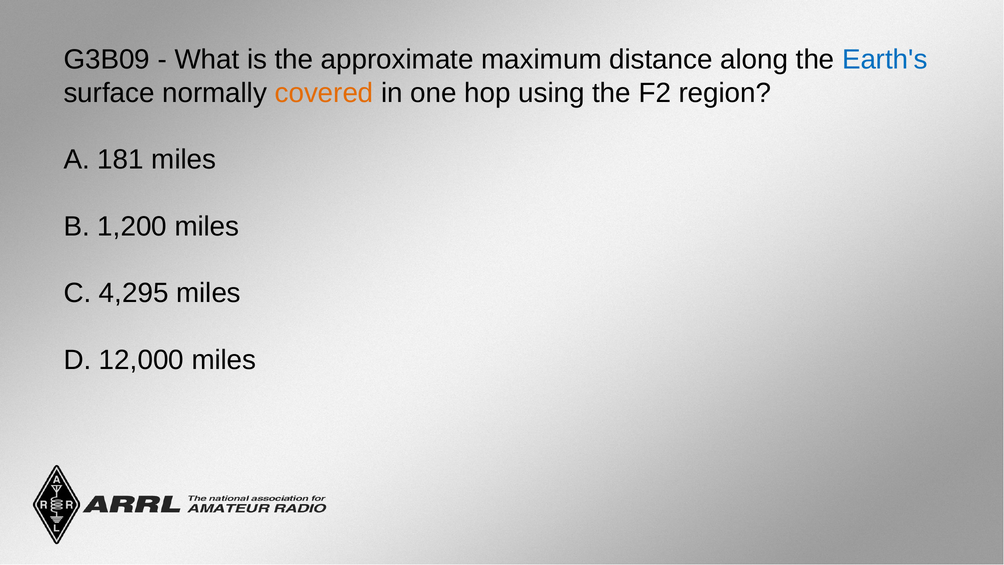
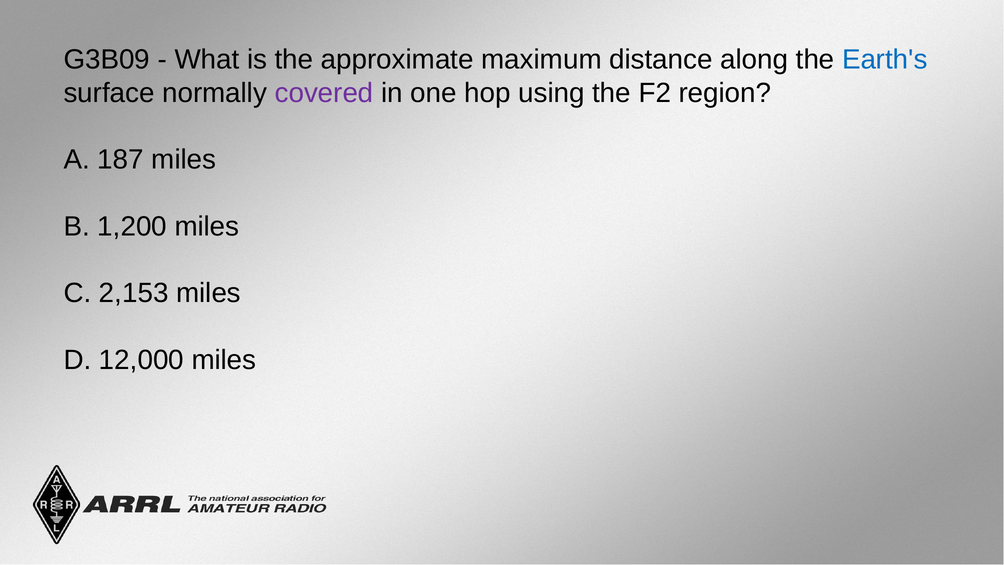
covered colour: orange -> purple (324, 93)
181: 181 -> 187 (121, 160)
4,295: 4,295 -> 2,153 (134, 293)
